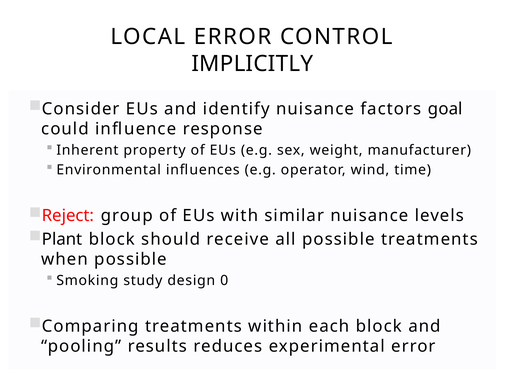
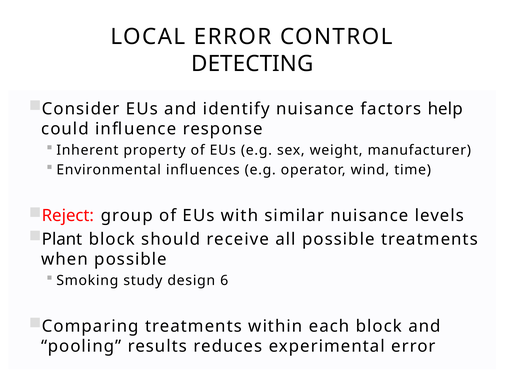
IMPLICITLY: IMPLICITLY -> DETECTING (252, 64)
goal: goal -> help (445, 109)
0: 0 -> 6 (224, 280)
